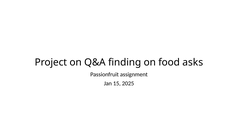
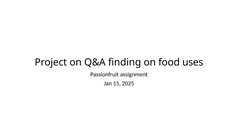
asks: asks -> uses (193, 62)
